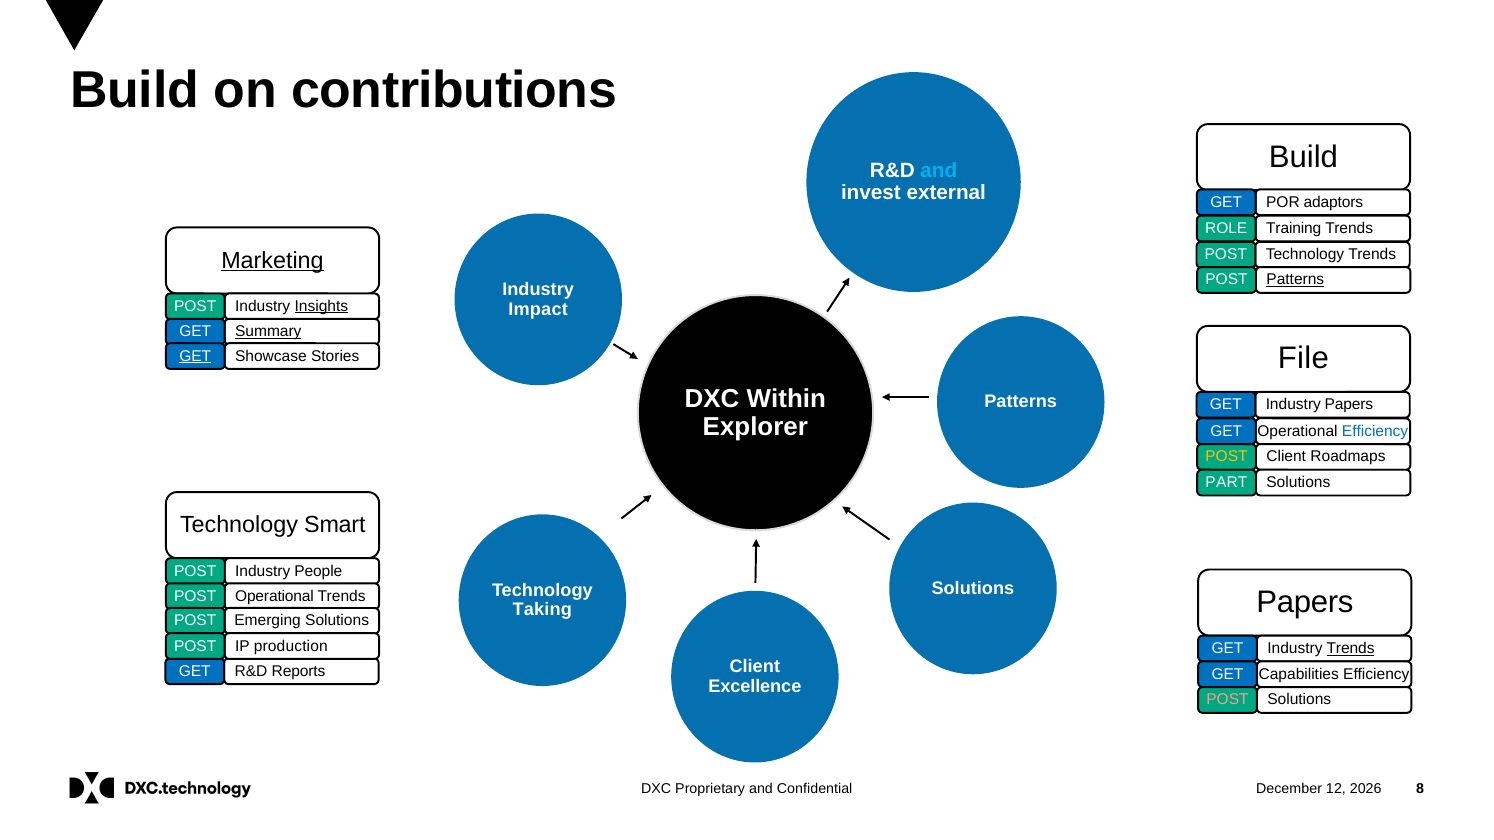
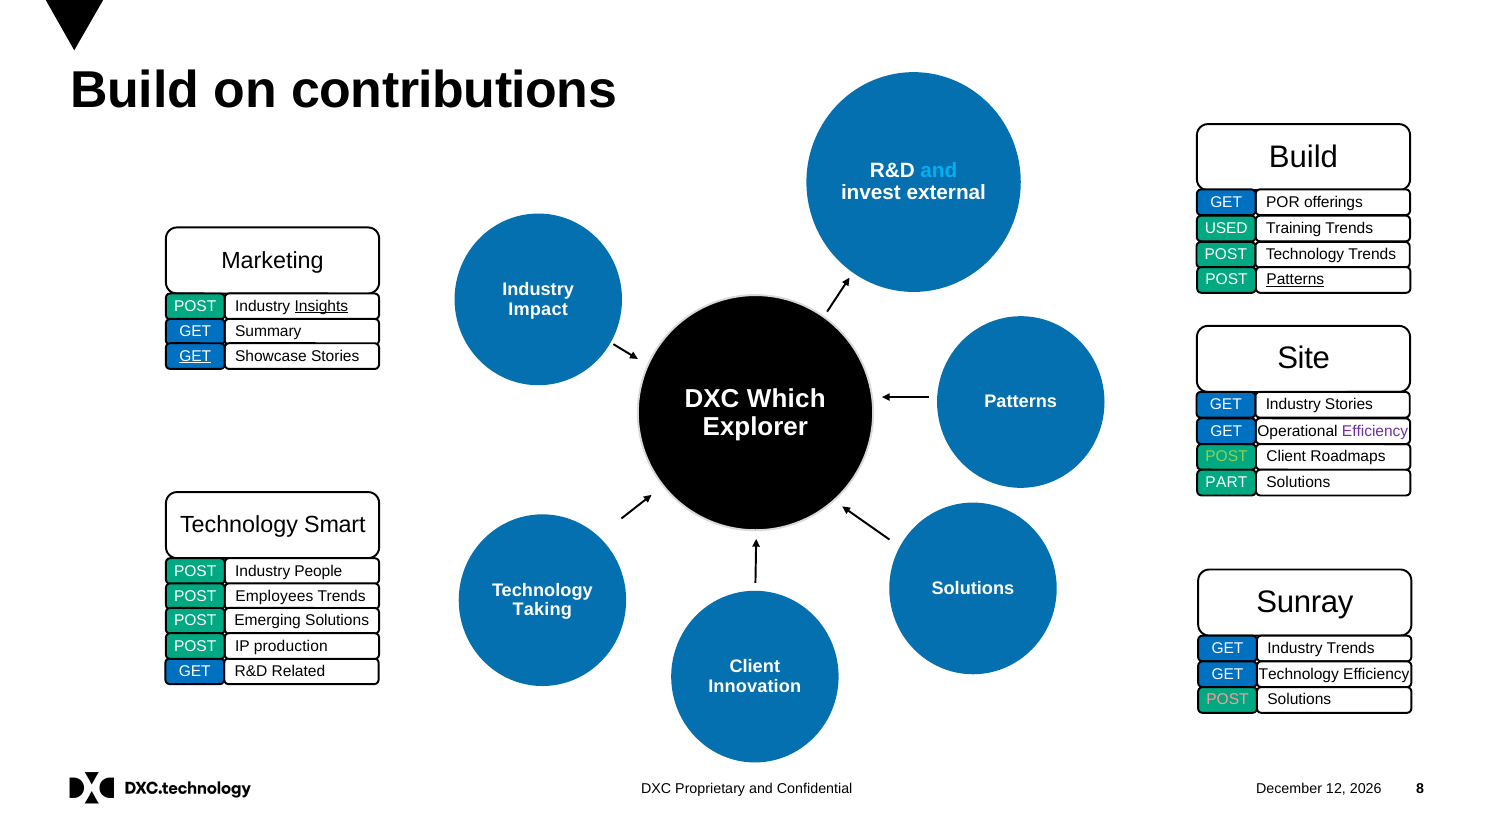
adaptors: adaptors -> offerings (1333, 202)
ROLE: ROLE -> USED (1226, 229)
Marketing underline: present -> none (272, 260)
Summary underline: present -> none (268, 332)
File: File -> Site (1304, 359)
Within: Within -> Which (786, 399)
Industry Papers: Papers -> Stories (1349, 405)
Efficiency colour: blue -> purple (1375, 431)
POST colour: yellow -> light green (1227, 457)
Papers: Papers -> Sunray (1305, 603)
Operational: Operational -> Employees (274, 596)
Trends underline: present -> none (1351, 649)
Reports: Reports -> Related (298, 671)
Capabilities: Capabilities -> Technology (1299, 674)
Excellence: Excellence -> Innovation (755, 687)
